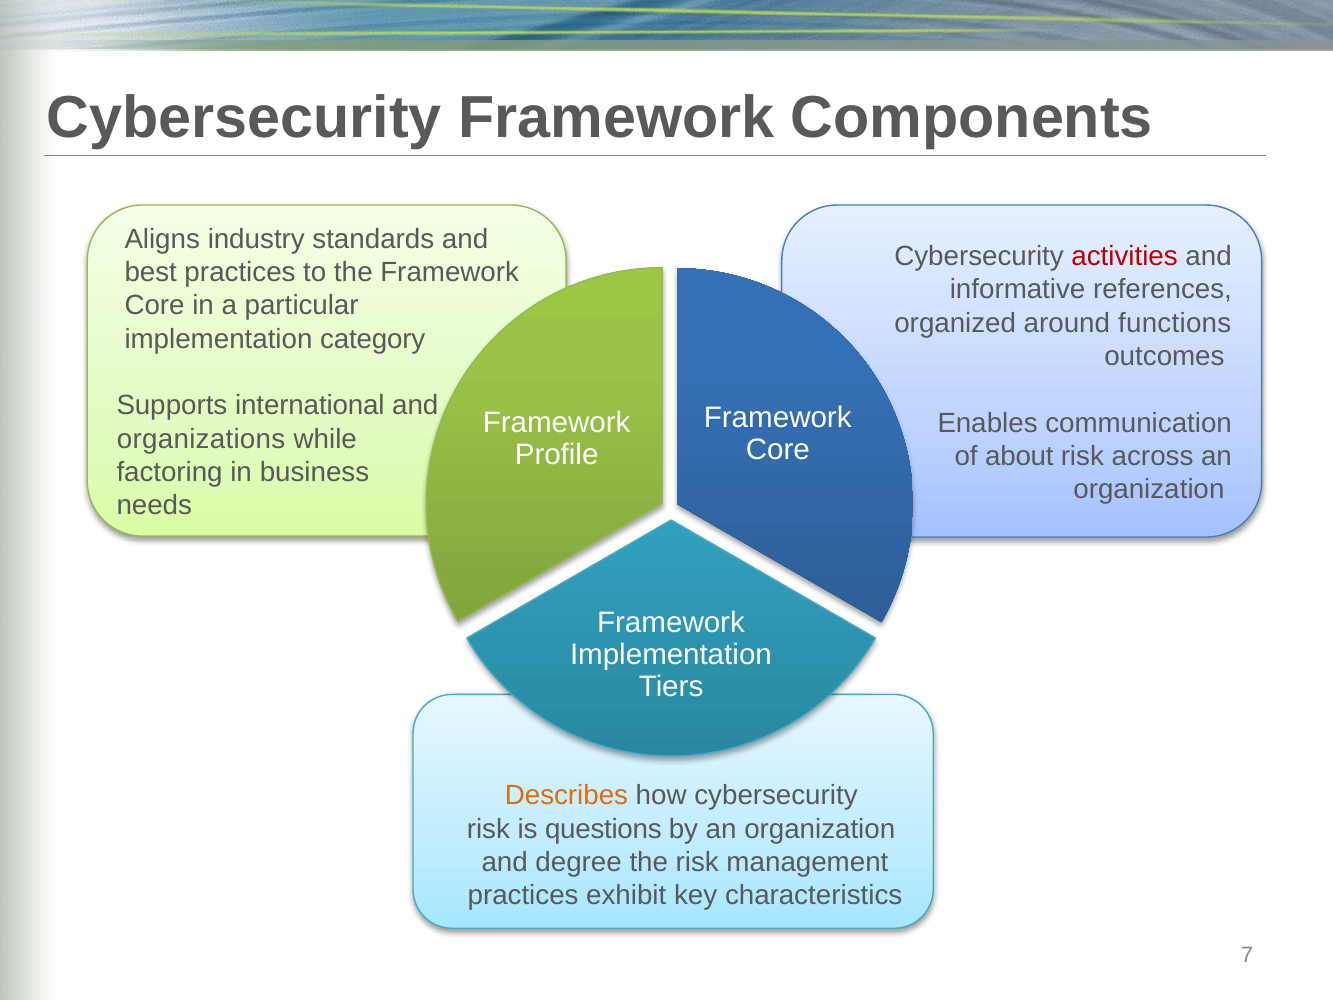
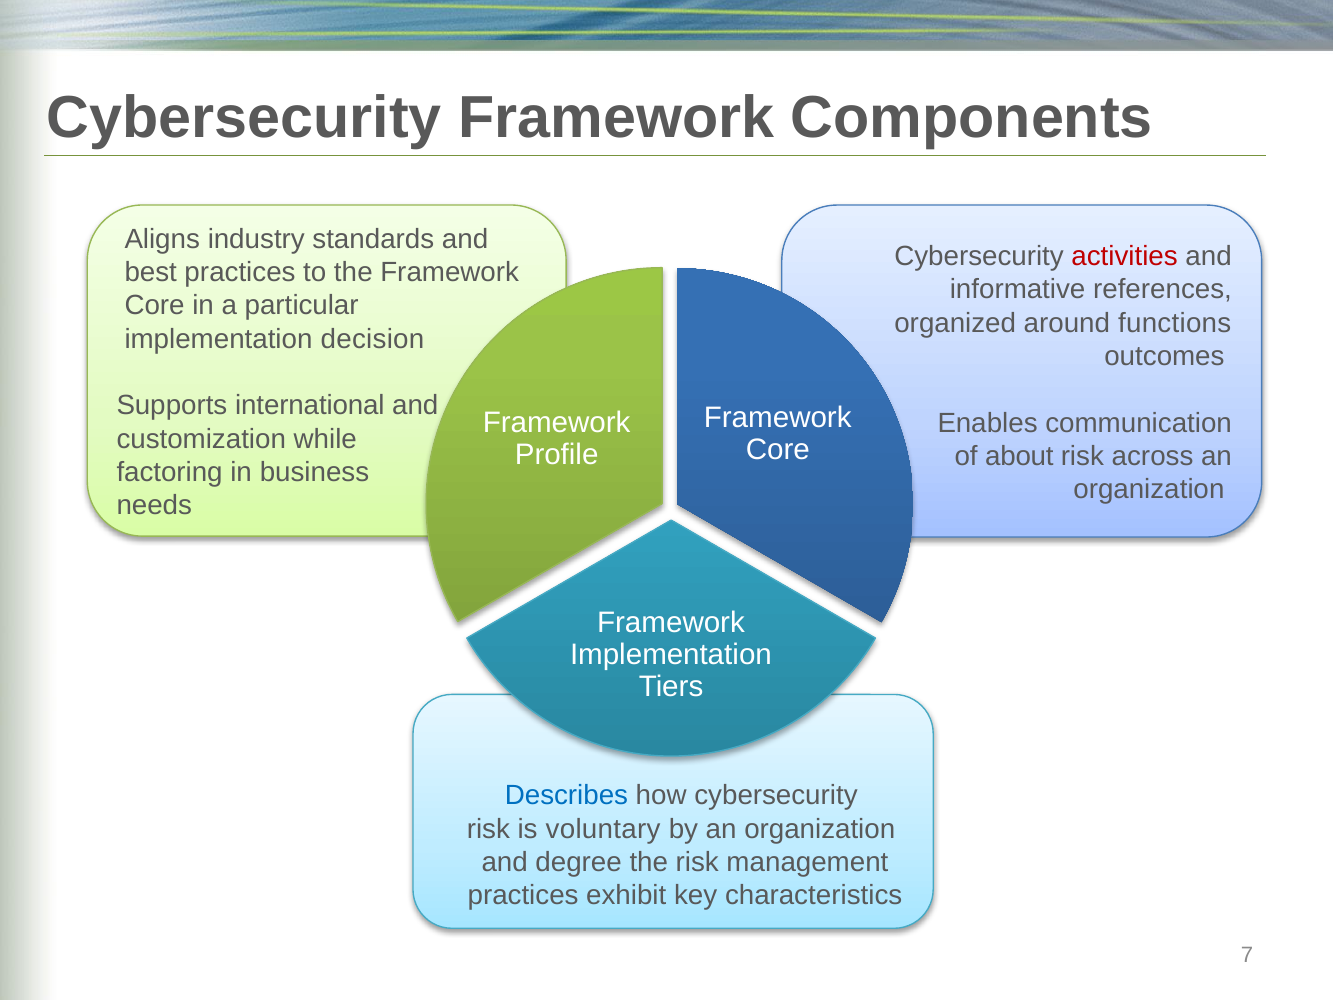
category: category -> decision (372, 339)
organizations: organizations -> customization (201, 439)
Describes colour: orange -> blue (566, 795)
questions: questions -> voluntary (603, 829)
